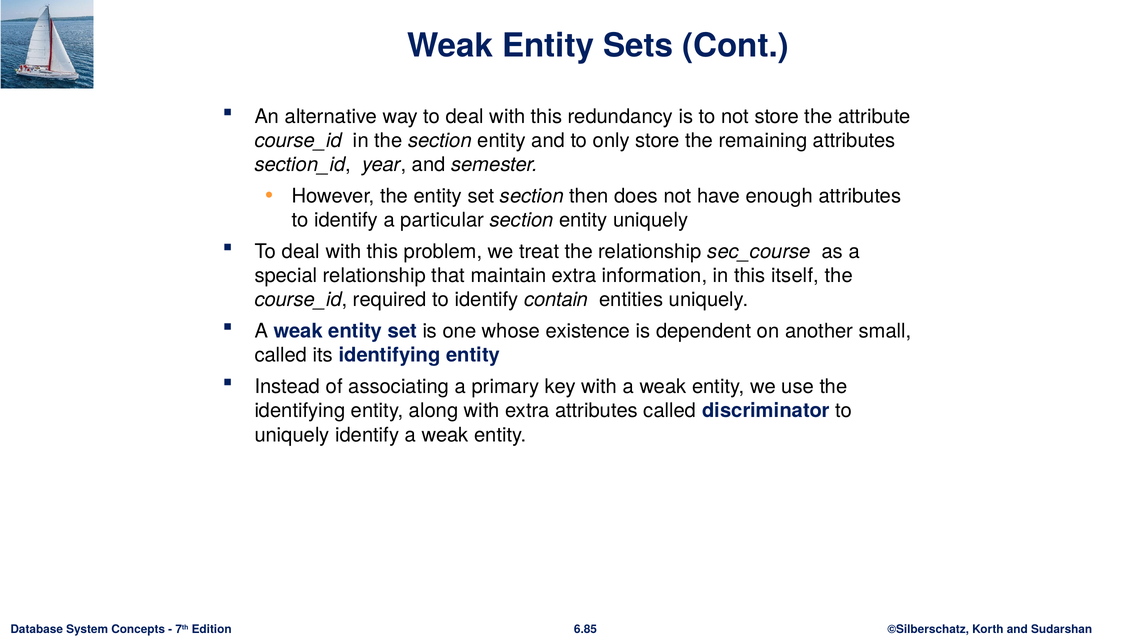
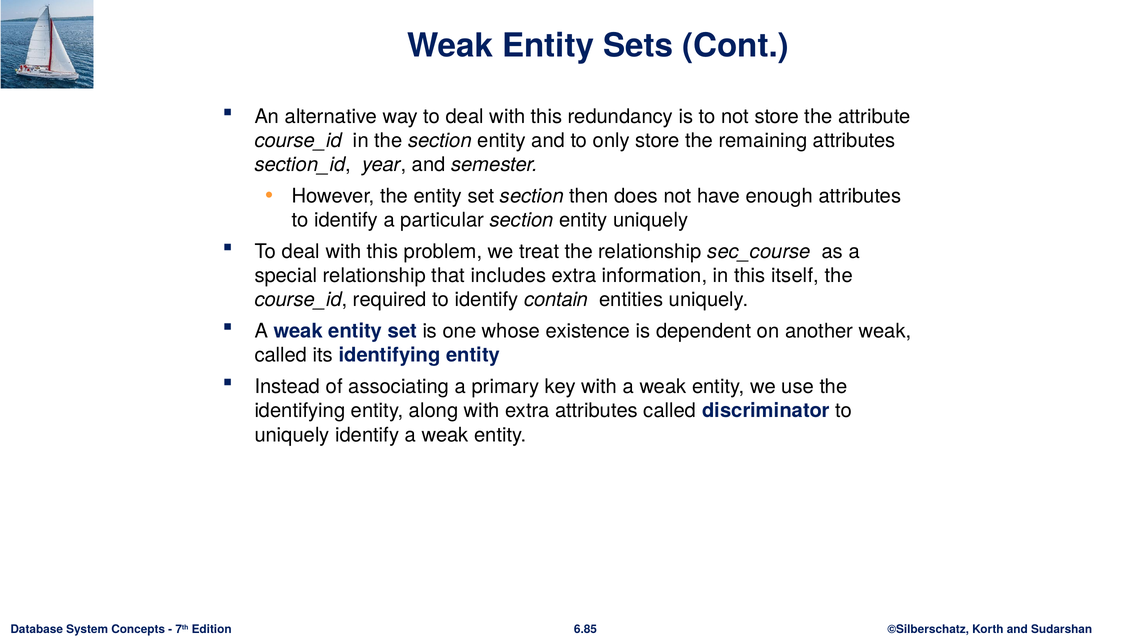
maintain: maintain -> includes (508, 276)
another small: small -> weak (885, 331)
